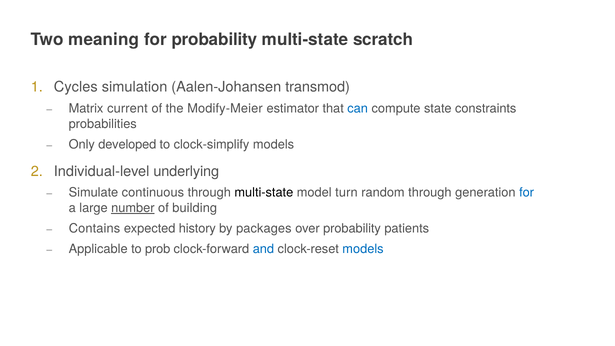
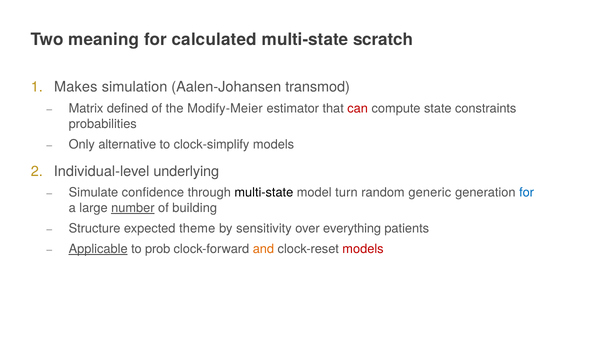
for probability: probability -> calculated (214, 40)
Cycles: Cycles -> Makes (76, 87)
current: current -> defined (128, 109)
can colour: blue -> red (358, 109)
developed: developed -> alternative (127, 144)
continuous: continuous -> confidence (153, 193)
random through: through -> generic (430, 193)
Contains: Contains -> Structure (95, 229)
history: history -> theme (197, 229)
packages: packages -> sensitivity (264, 229)
over probability: probability -> everything (352, 229)
Applicable underline: none -> present (98, 249)
and colour: blue -> orange (263, 249)
models colour: blue -> red (363, 249)
